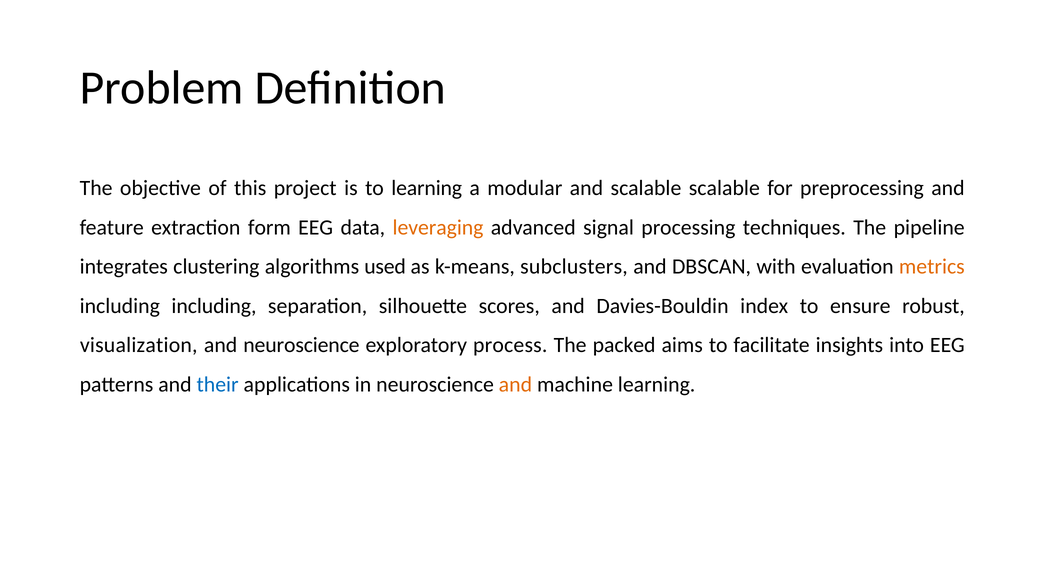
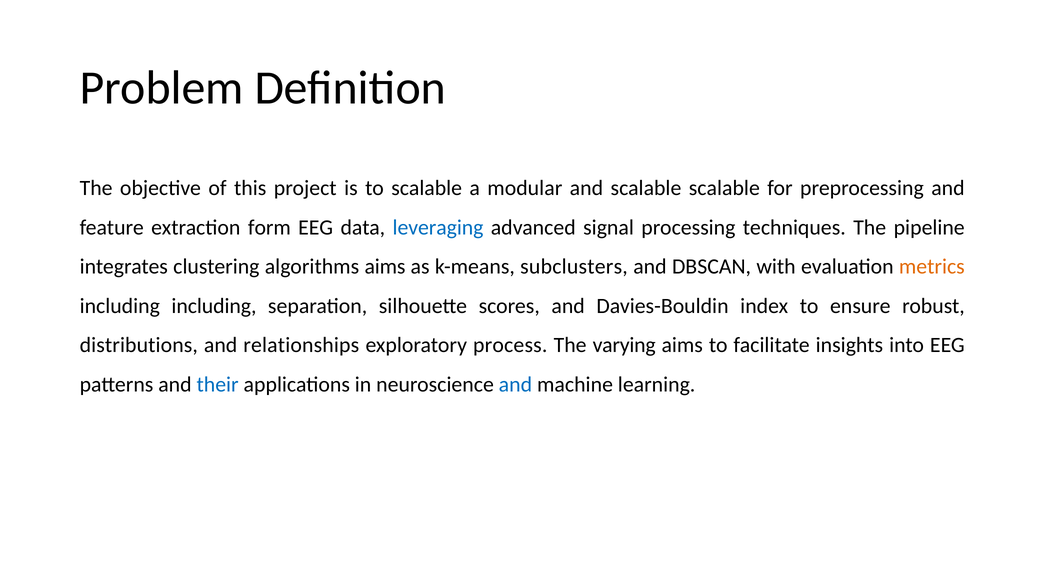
to learning: learning -> scalable (427, 188)
leveraging colour: orange -> blue (438, 227)
algorithms used: used -> aims (385, 267)
visualization: visualization -> distributions (139, 345)
and neuroscience: neuroscience -> relationships (301, 345)
packed: packed -> varying (624, 345)
and colour: orange -> blue (515, 384)
